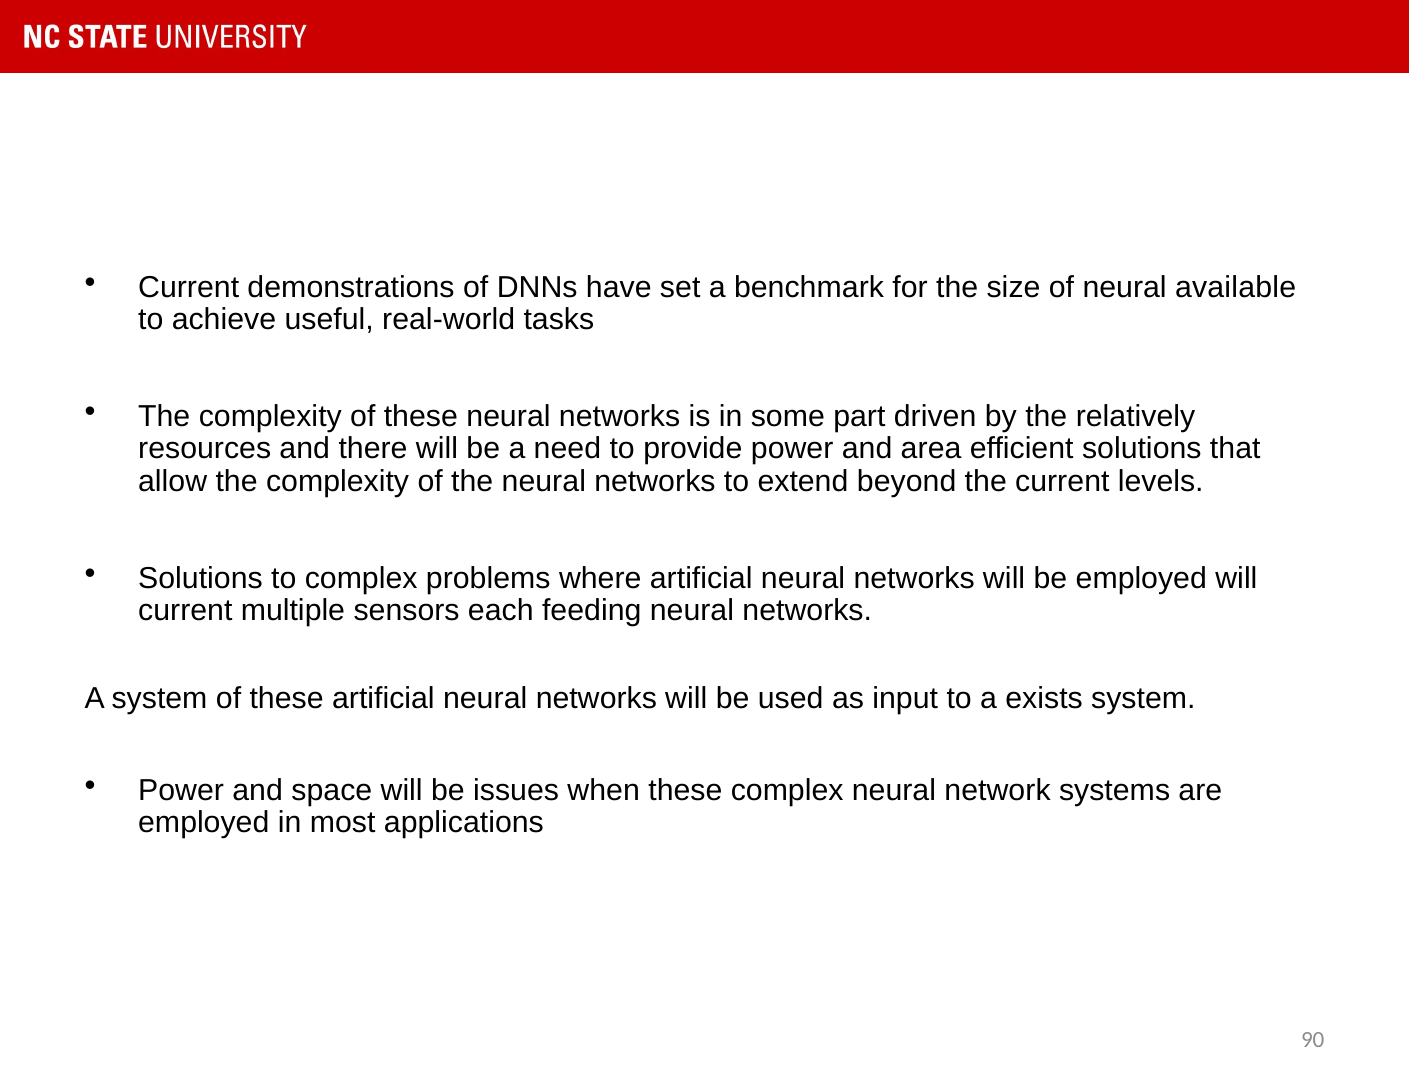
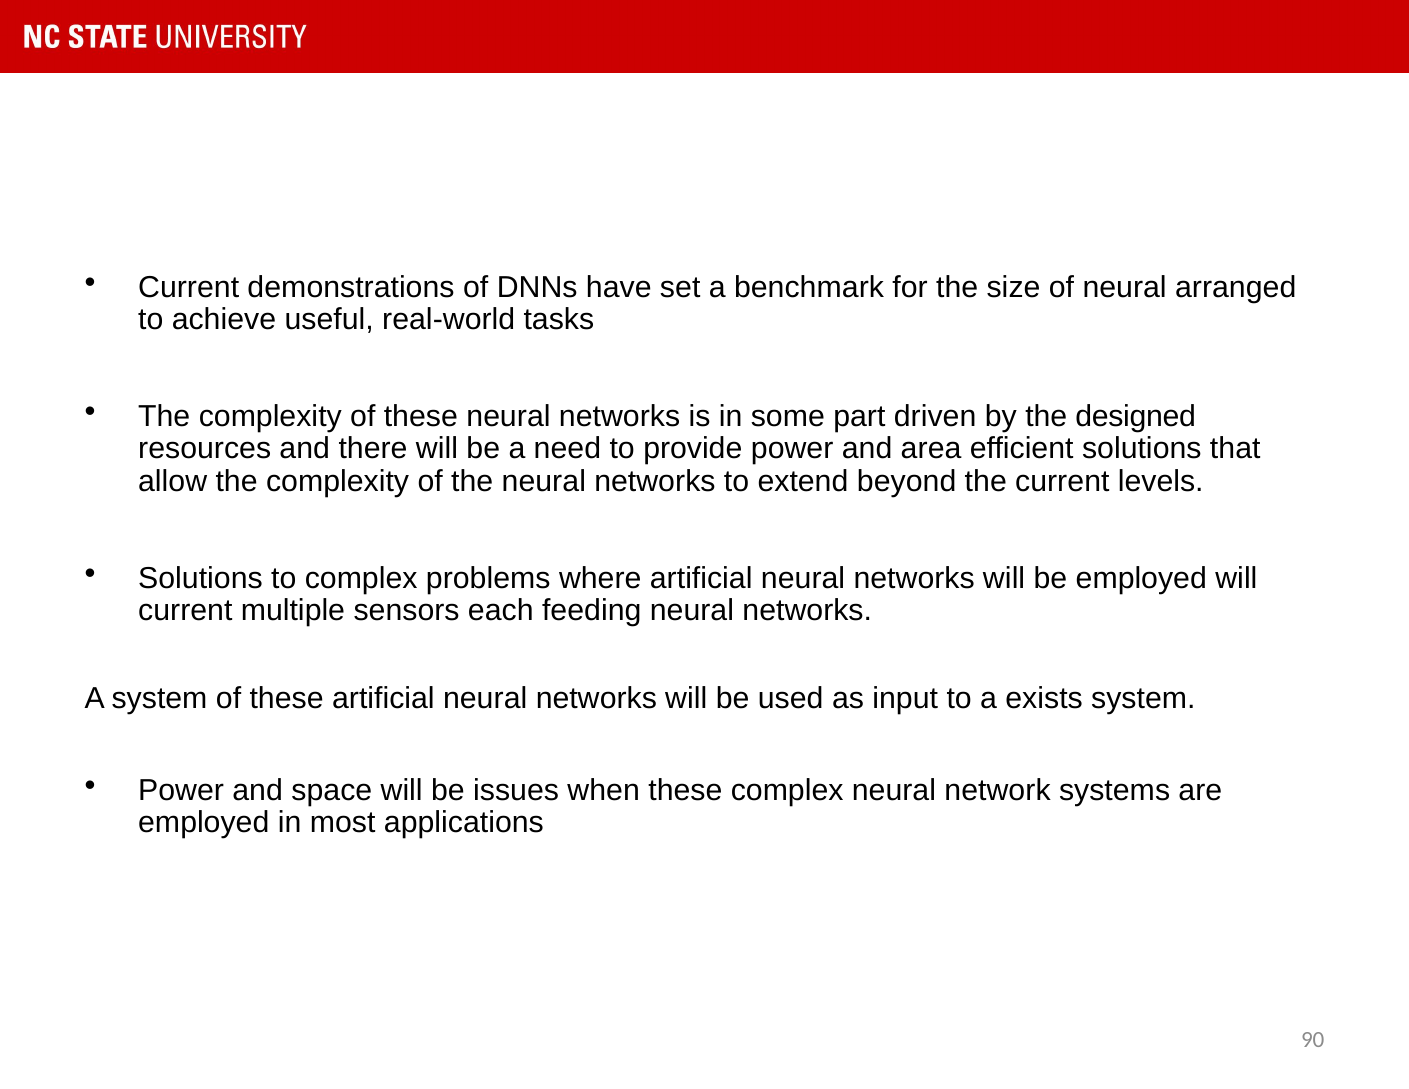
available: available -> arranged (1236, 287)
relatively: relatively -> designed (1136, 416)
